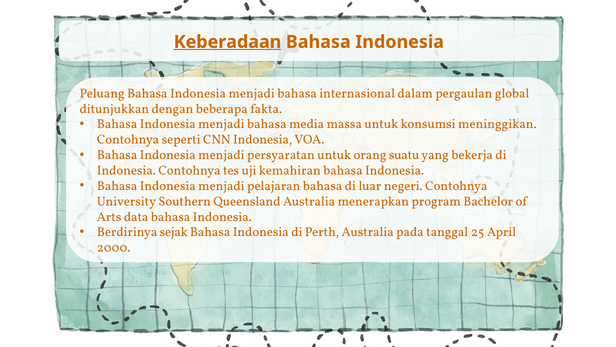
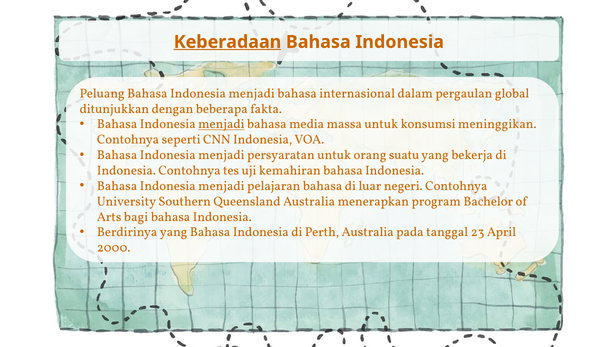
menjadi underline: none -> present (221, 124)
data: data -> bagi (136, 217)
Berdirinya sejak: sejak -> yang (174, 232)
25: 25 -> 23 (478, 232)
